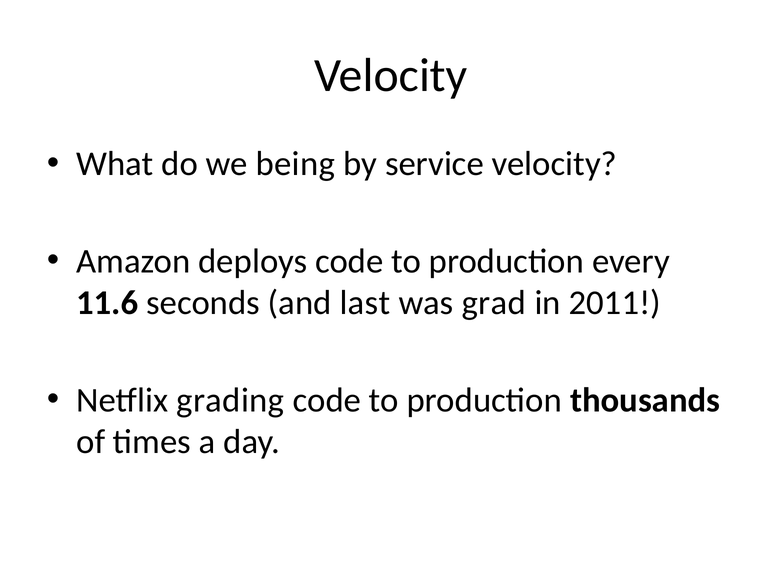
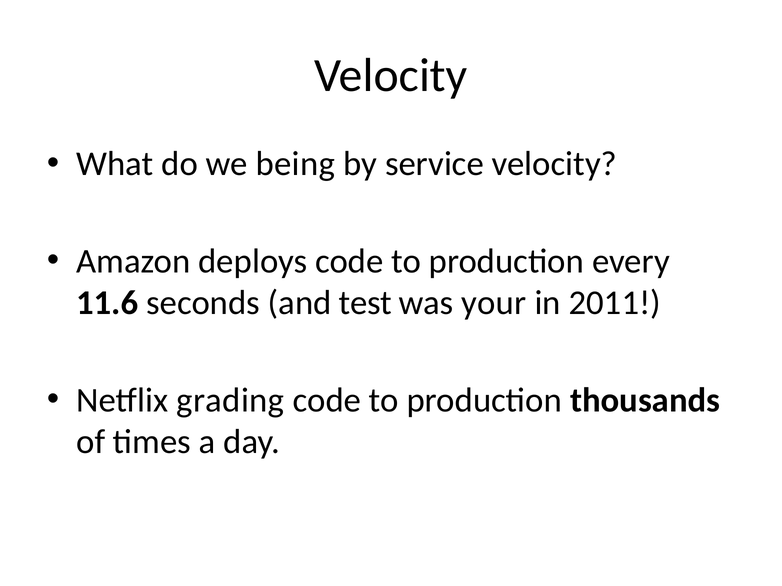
last: last -> test (365, 303)
grad: grad -> your (494, 303)
